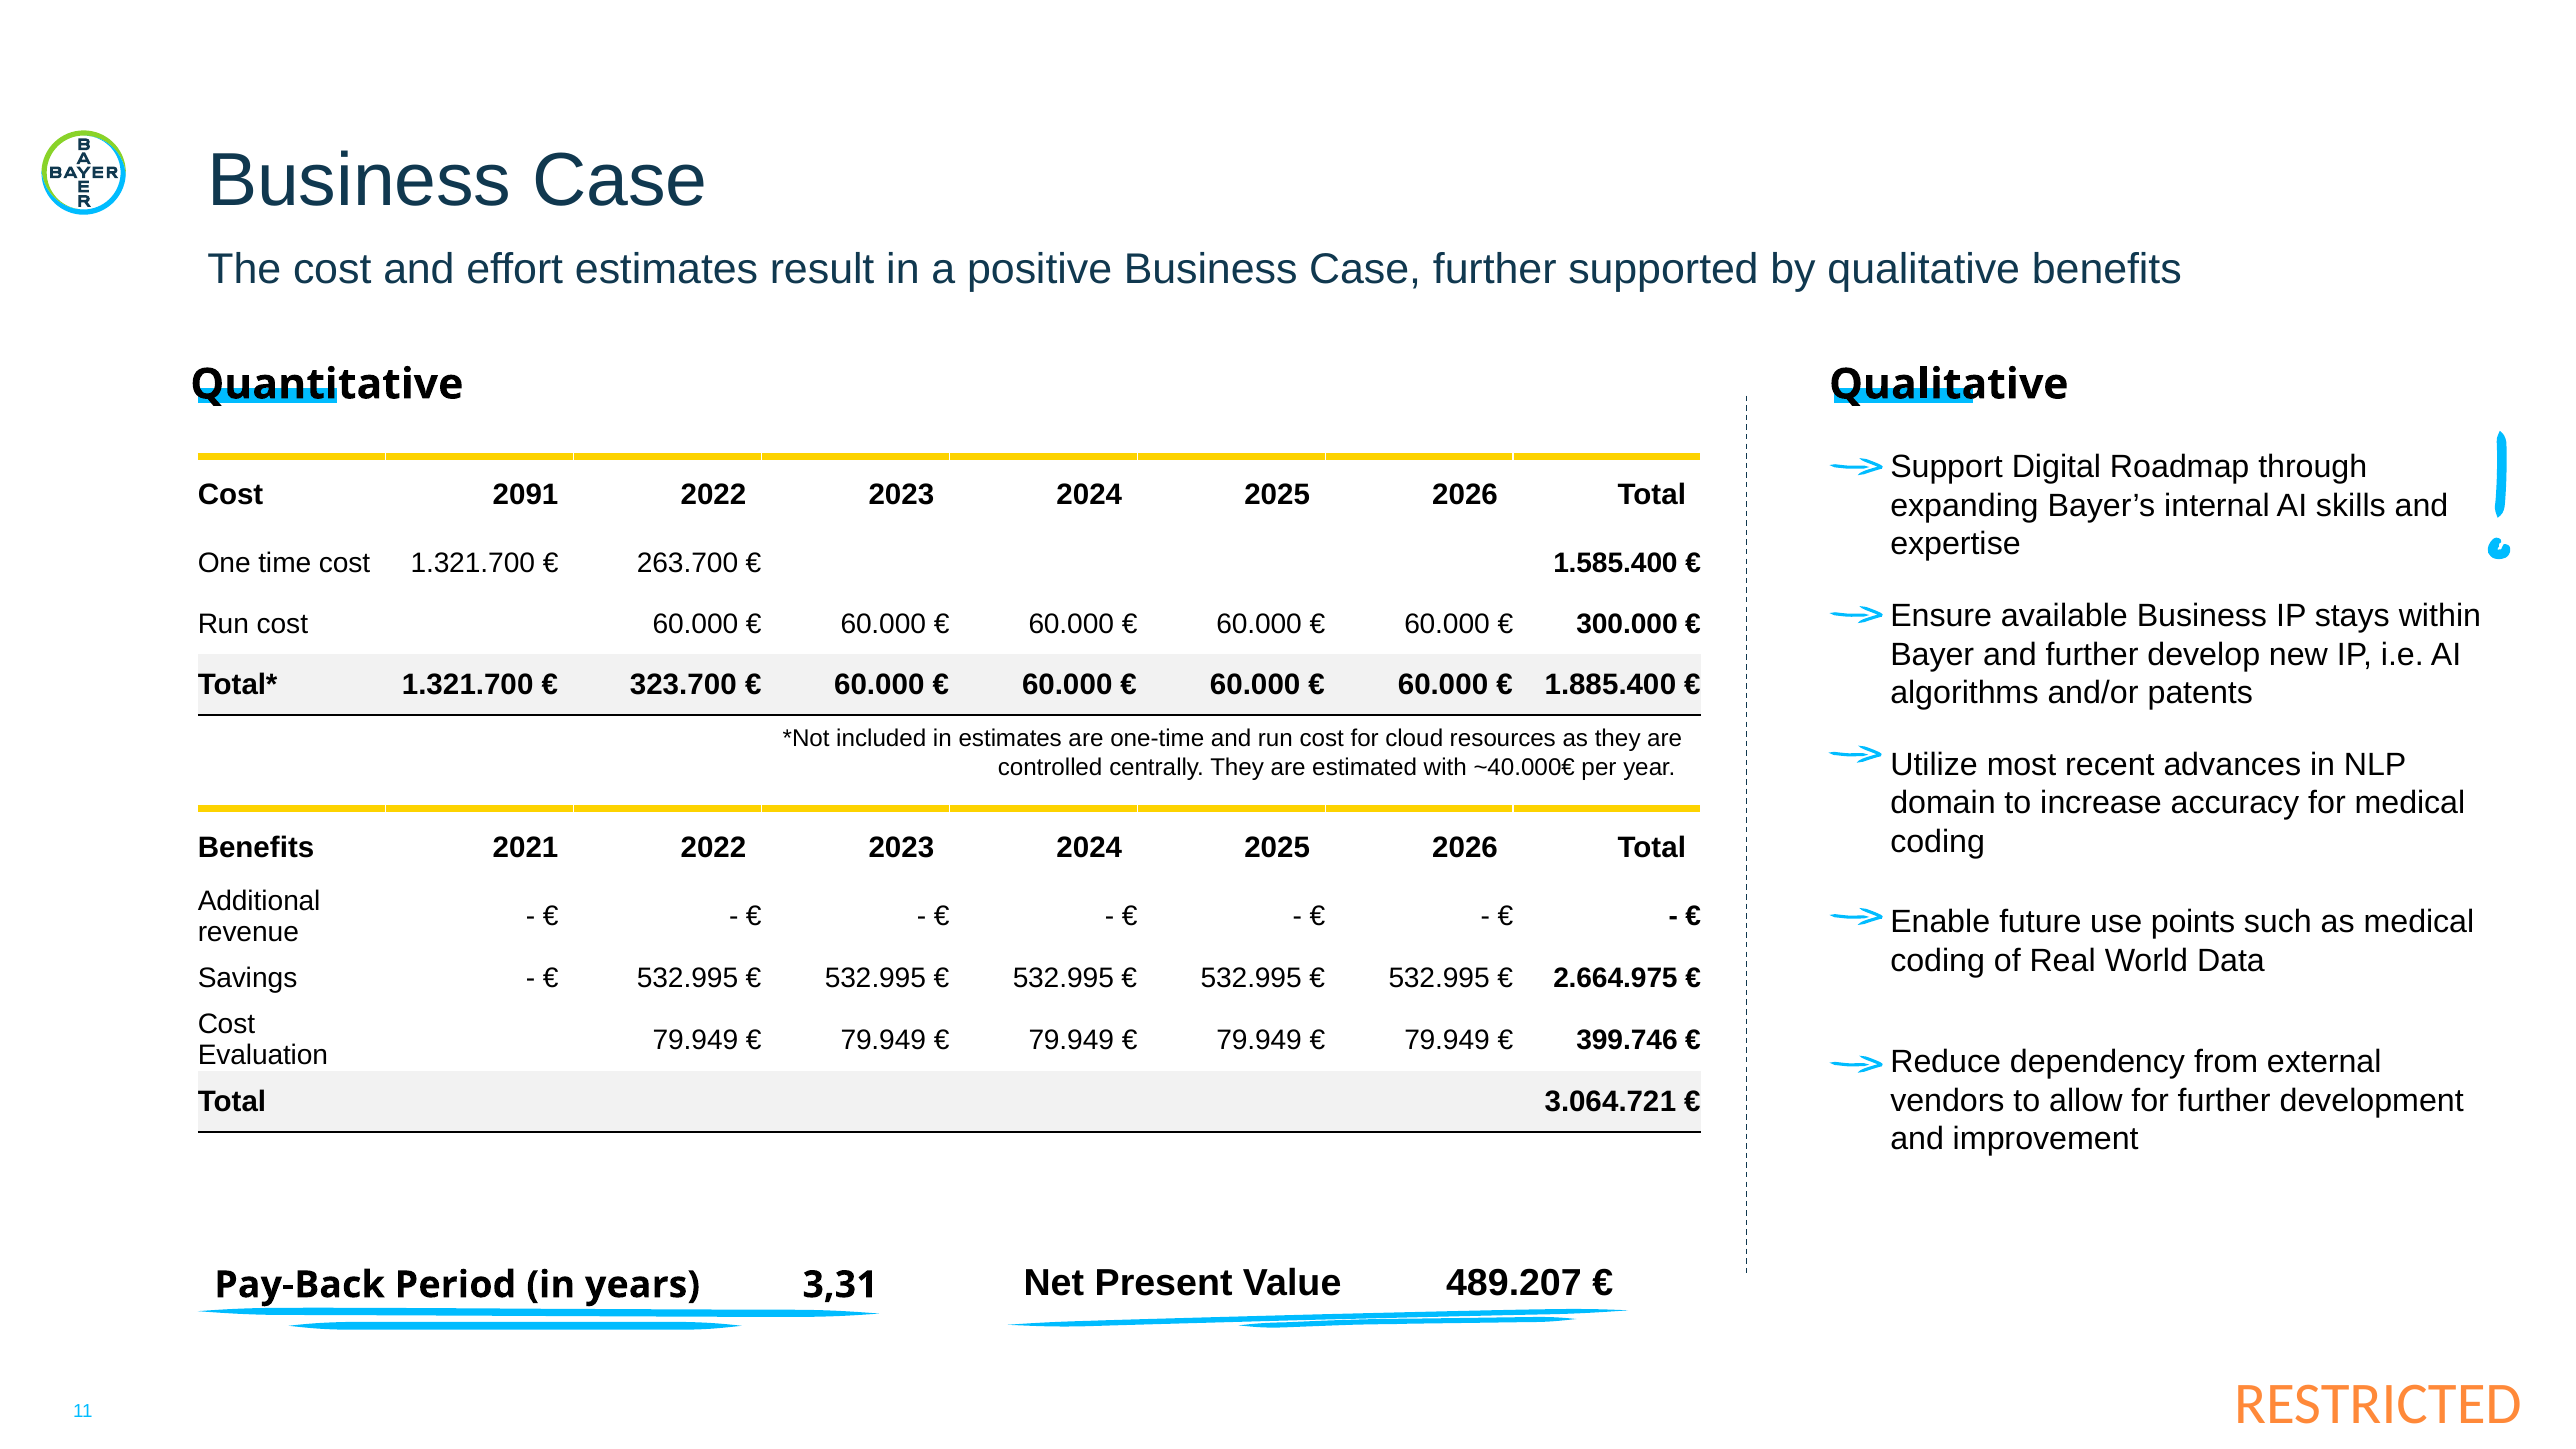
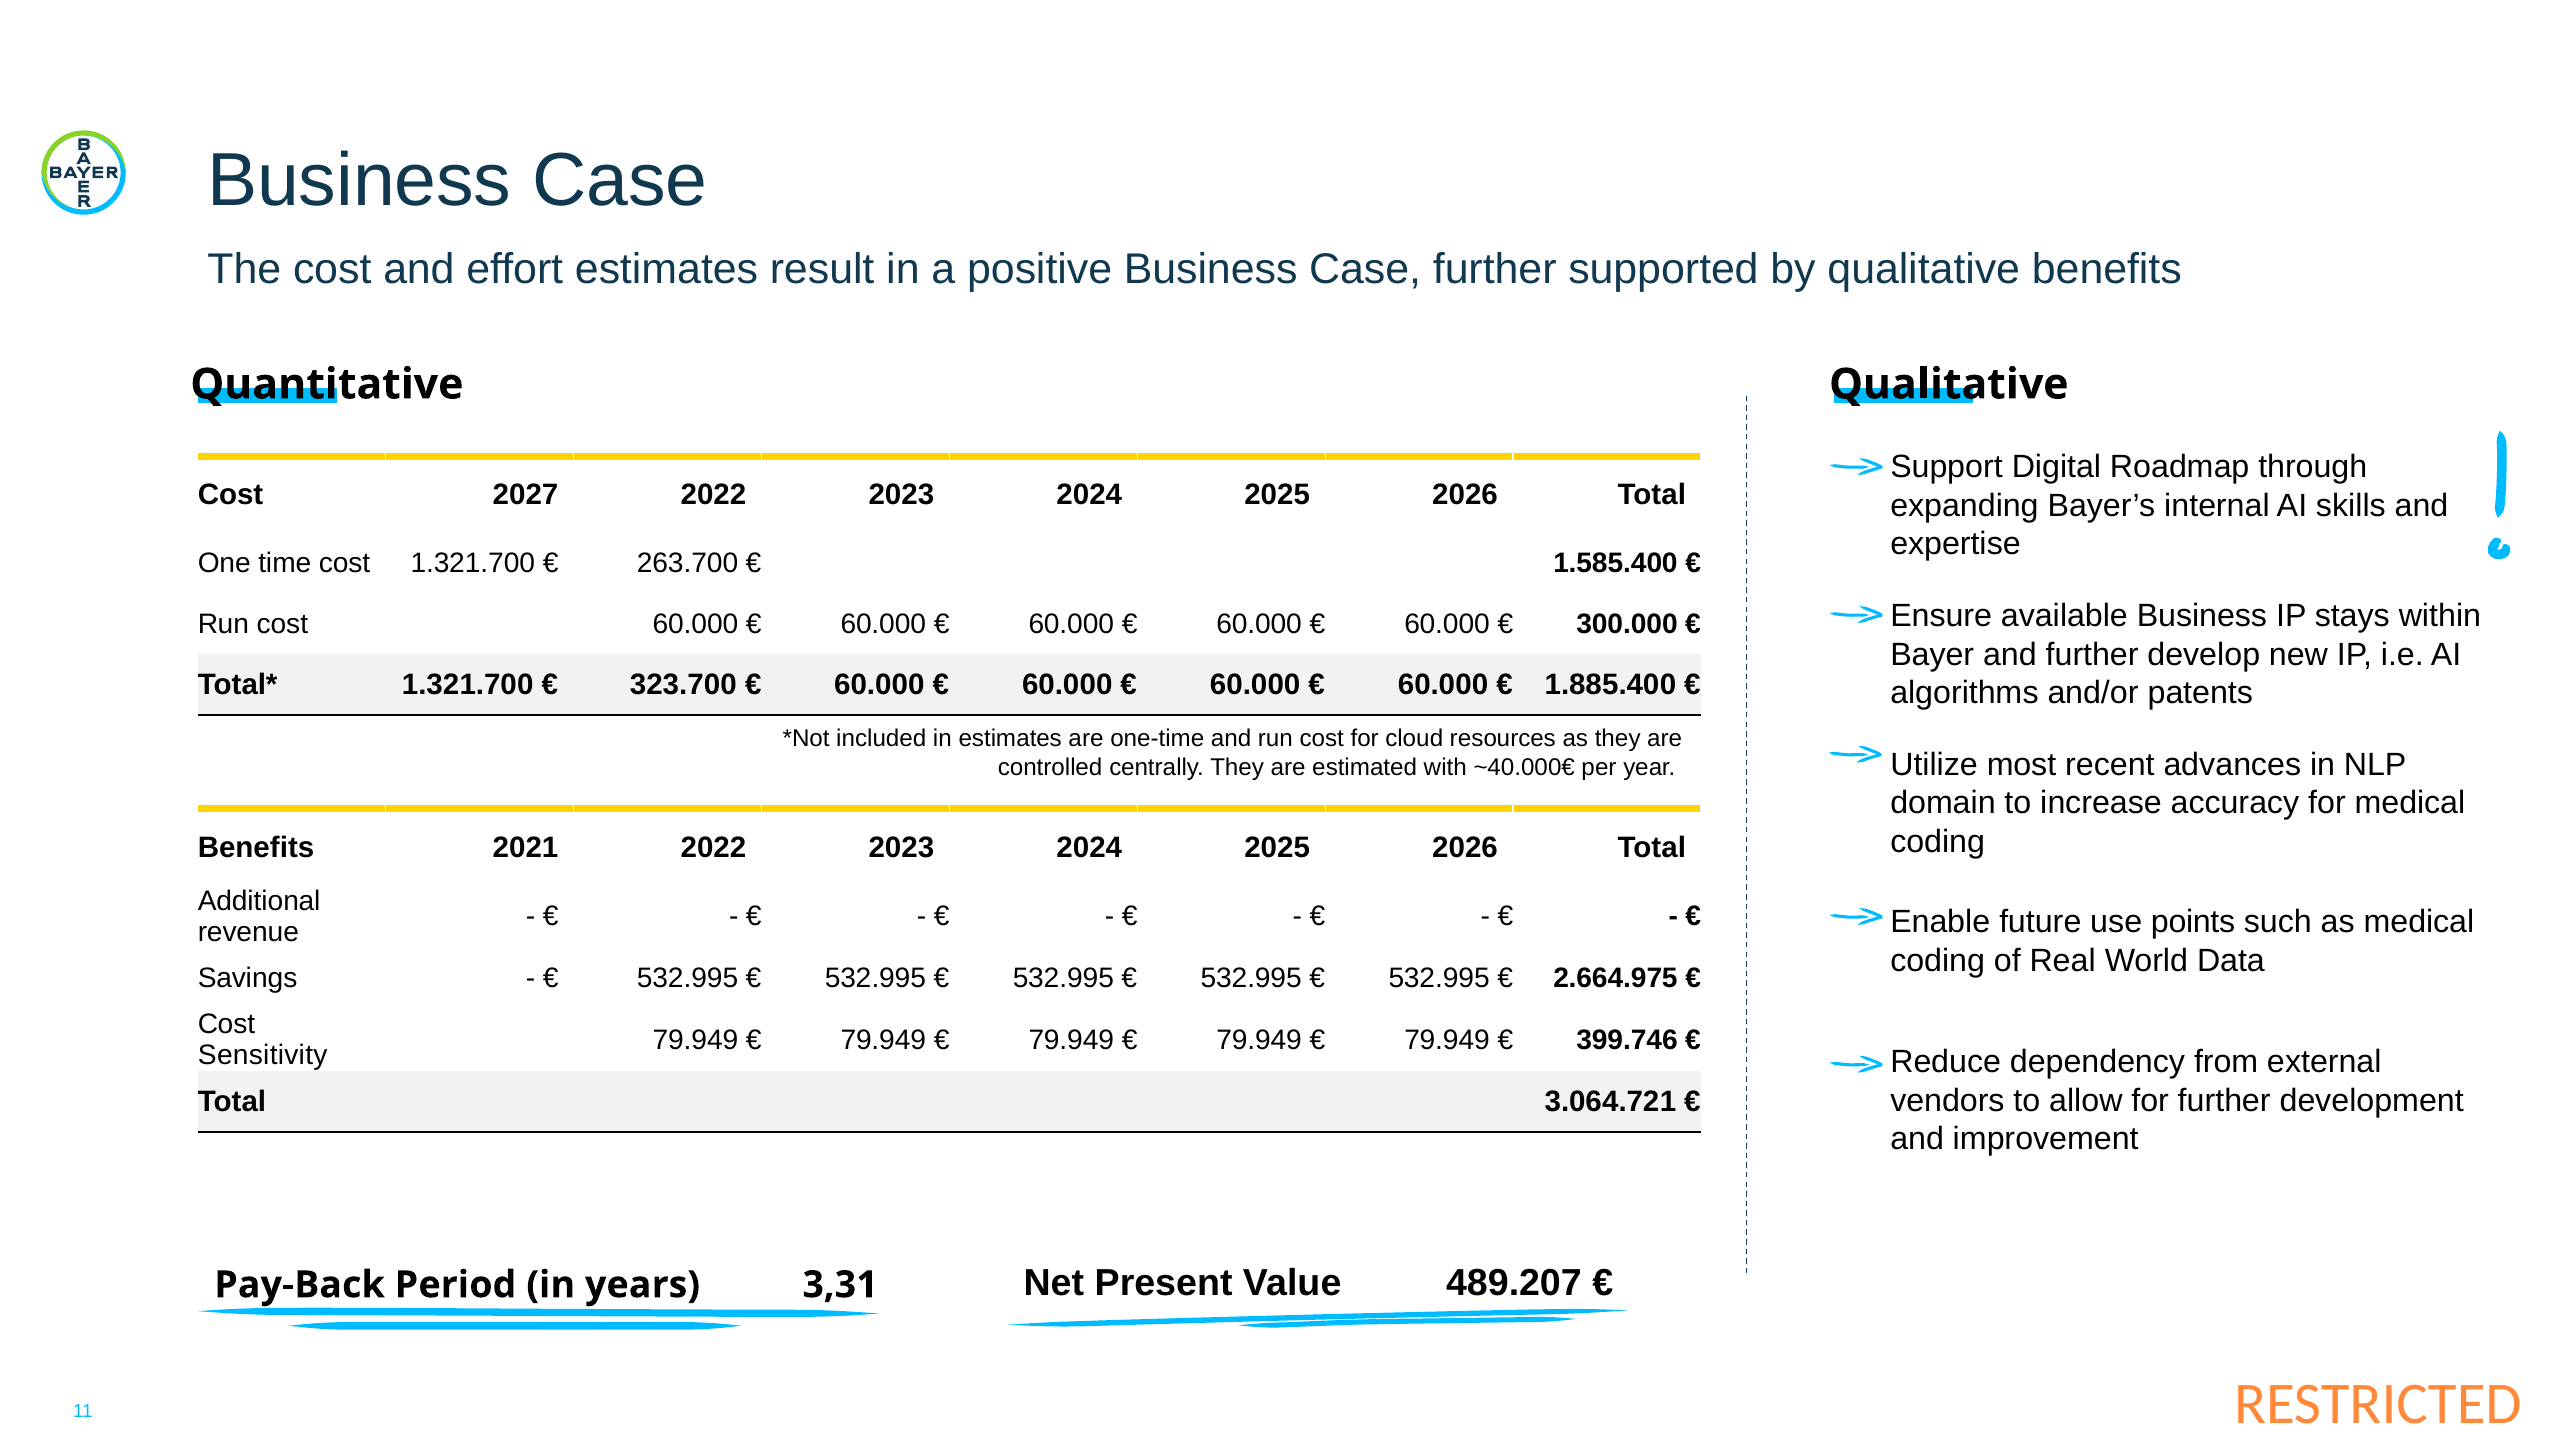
2091: 2091 -> 2027 (526, 495)
Evaluation: Evaluation -> Sensitivity (263, 1056)
